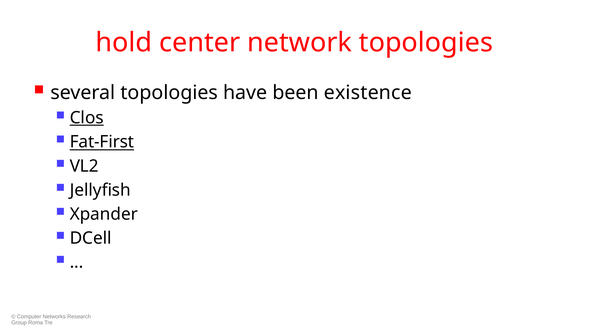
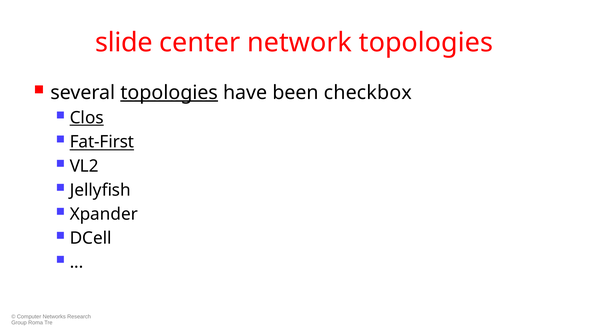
hold: hold -> slide (124, 43)
topologies underline: none -> present (169, 93)
existence: existence -> checkbox (368, 93)
